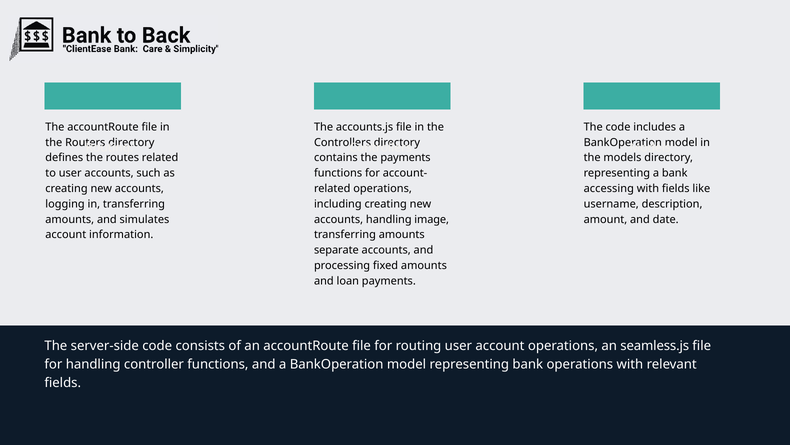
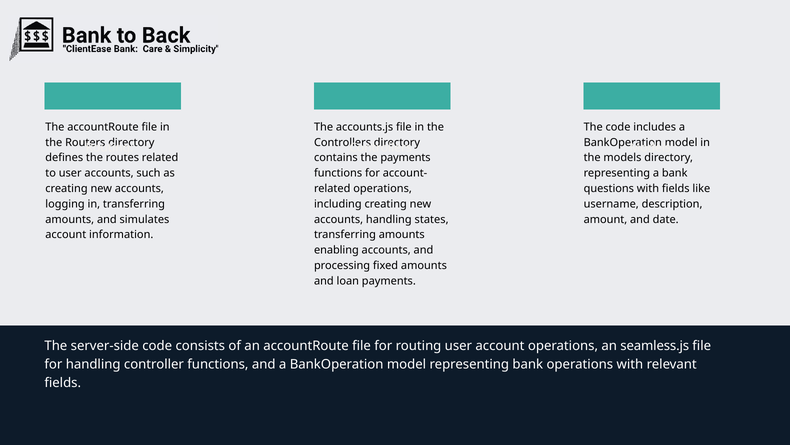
accessing: accessing -> questions (609, 188)
image: image -> states (432, 219)
separate: separate -> enabling (336, 250)
